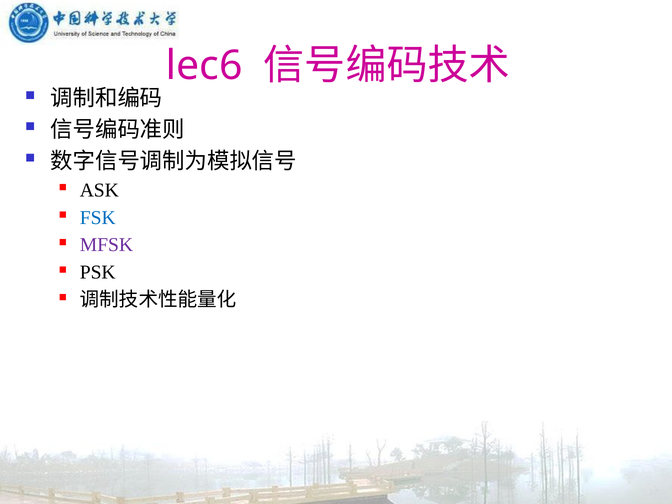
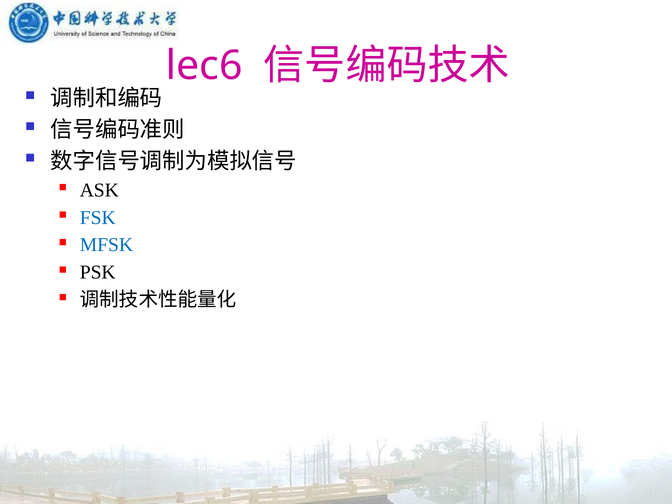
MFSK colour: purple -> blue (106, 245)
